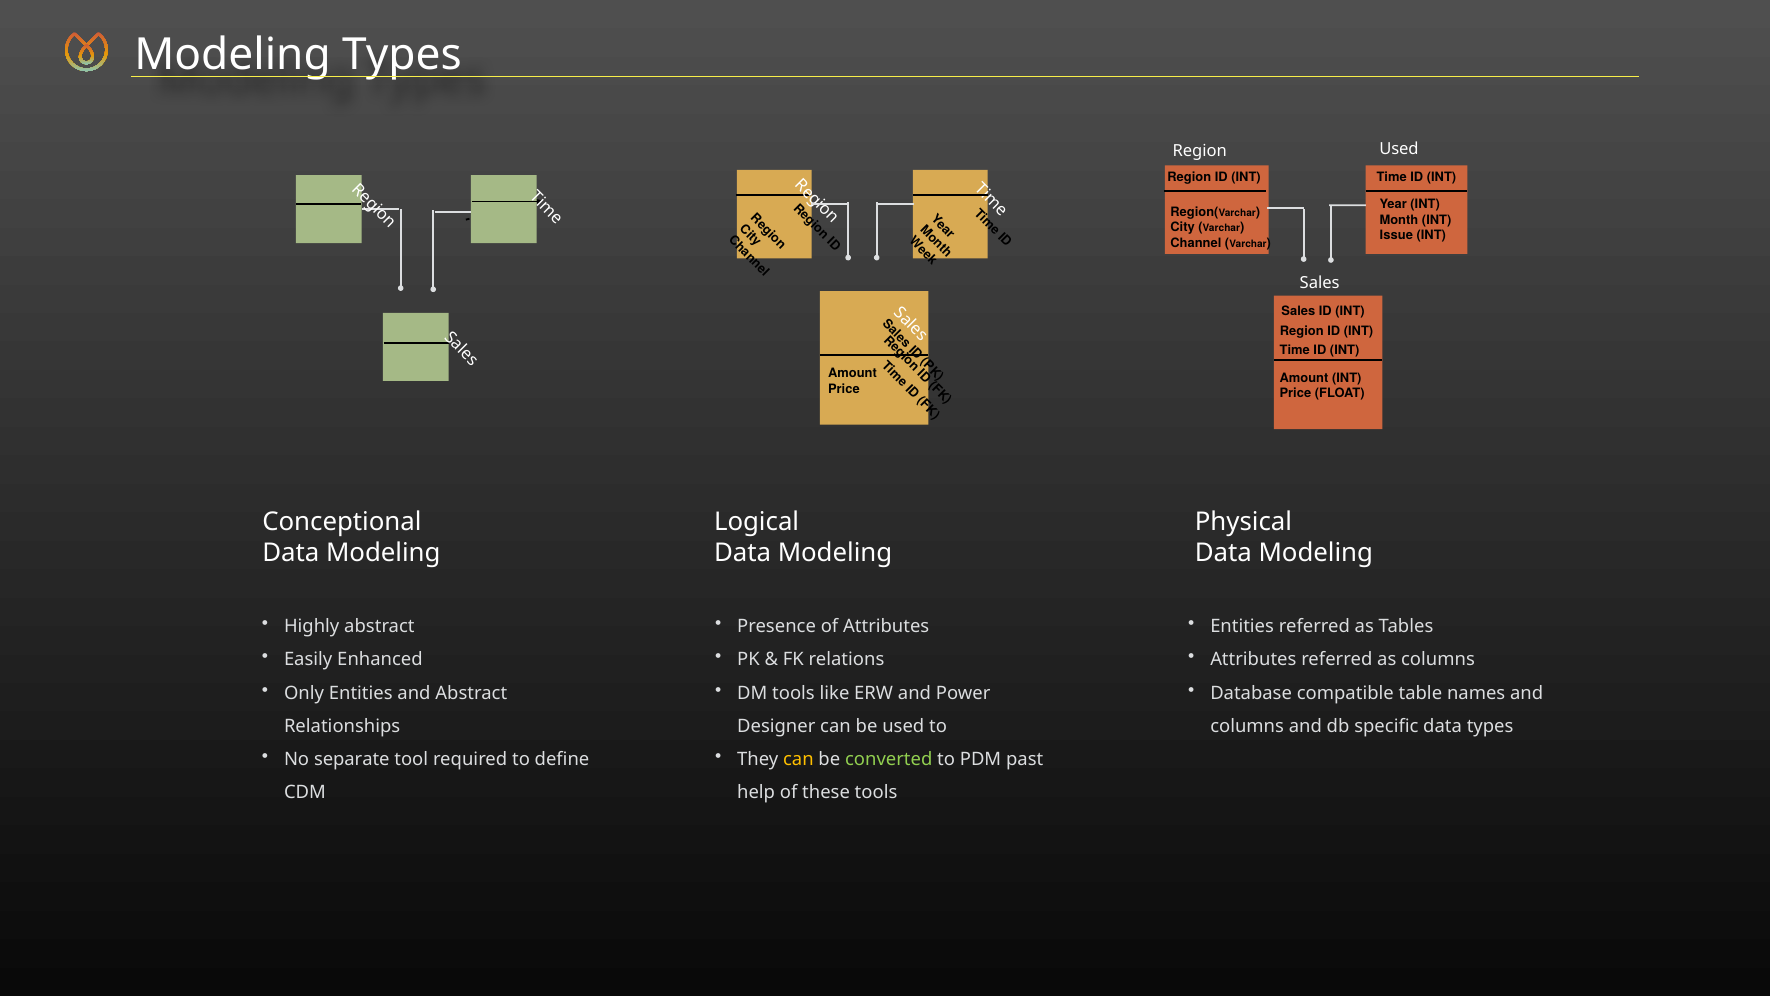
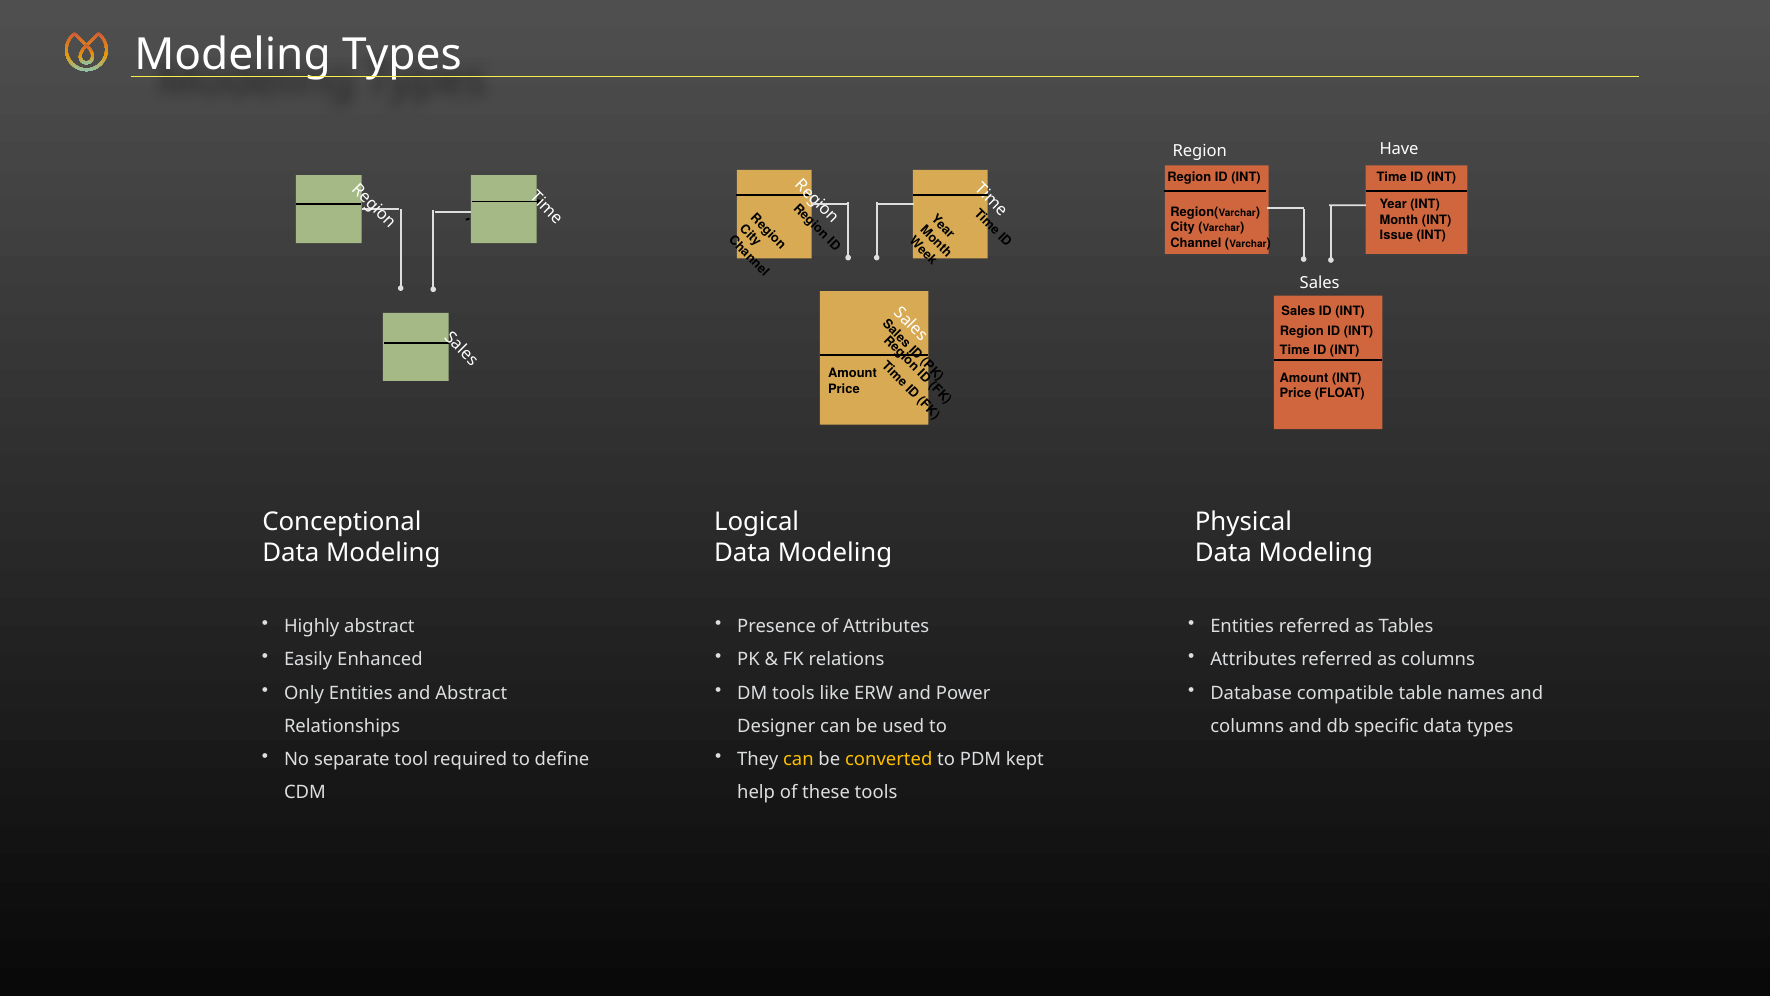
Region Used: Used -> Have (1399, 149)
converted colour: light green -> yellow (889, 759)
past: past -> kept (1025, 759)
